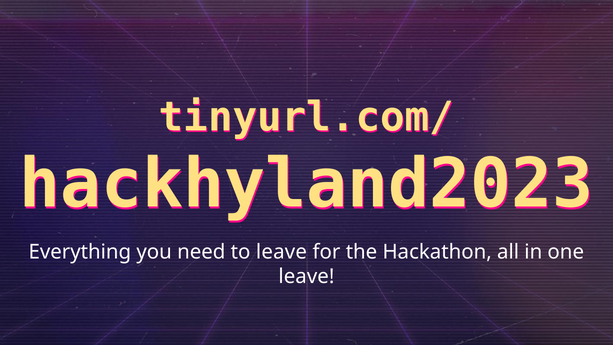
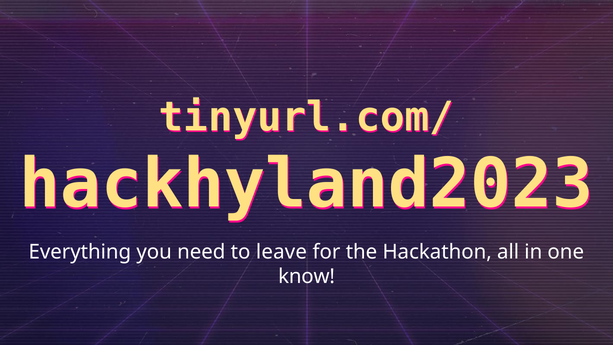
leave: leave -> know (307, 277)
